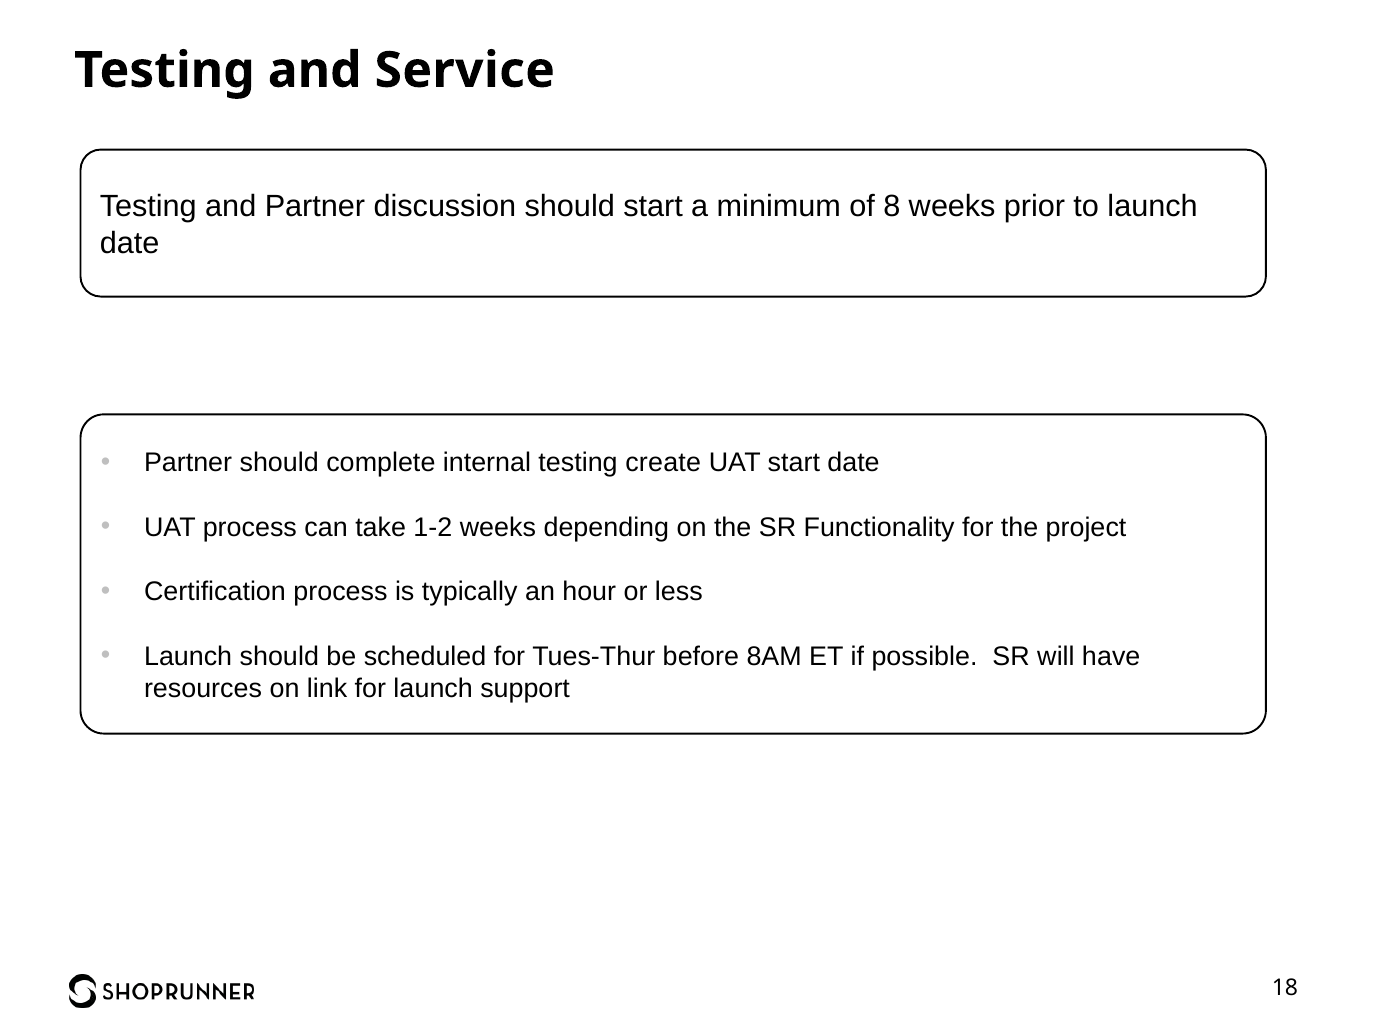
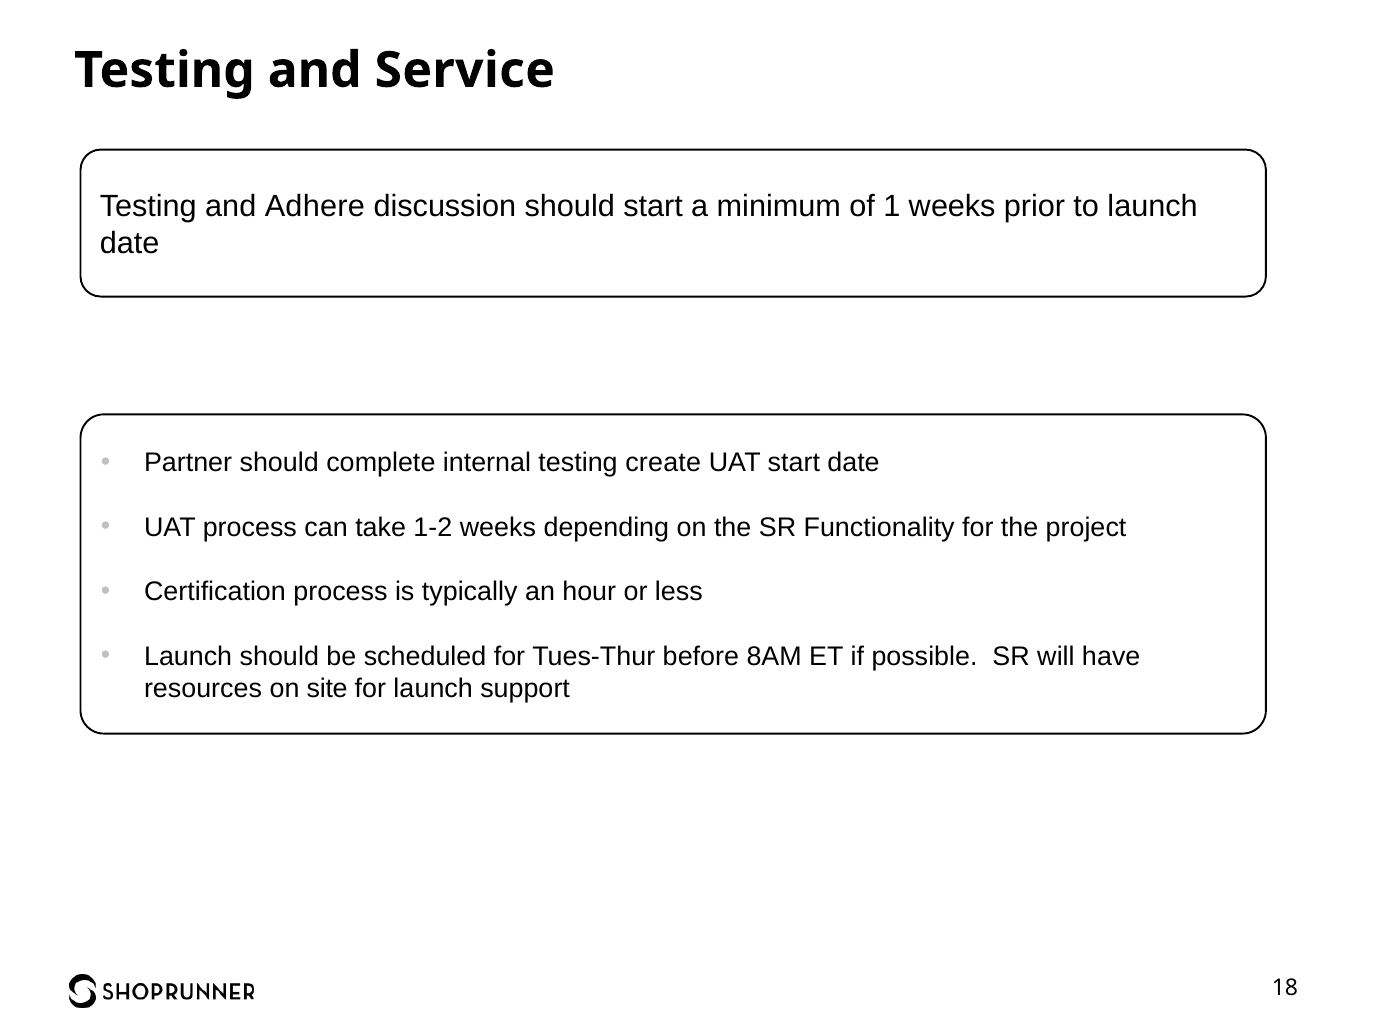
and Partner: Partner -> Adhere (315, 207)
8: 8 -> 1 (892, 207)
link: link -> site (327, 689)
